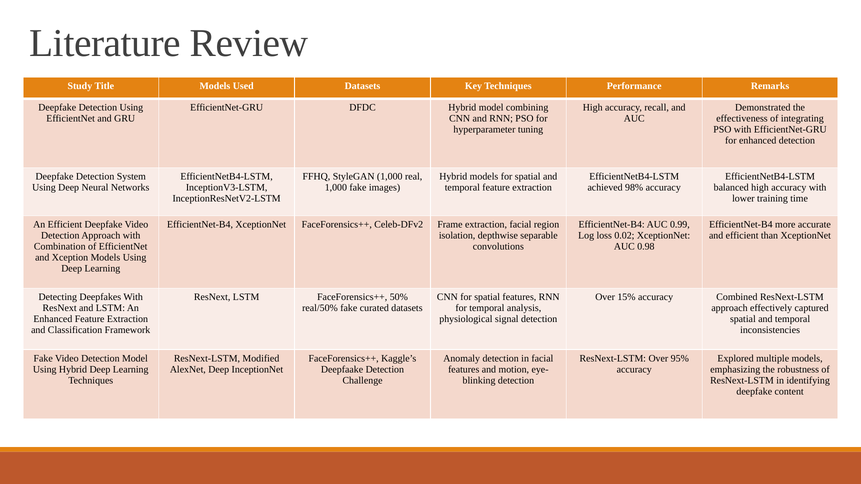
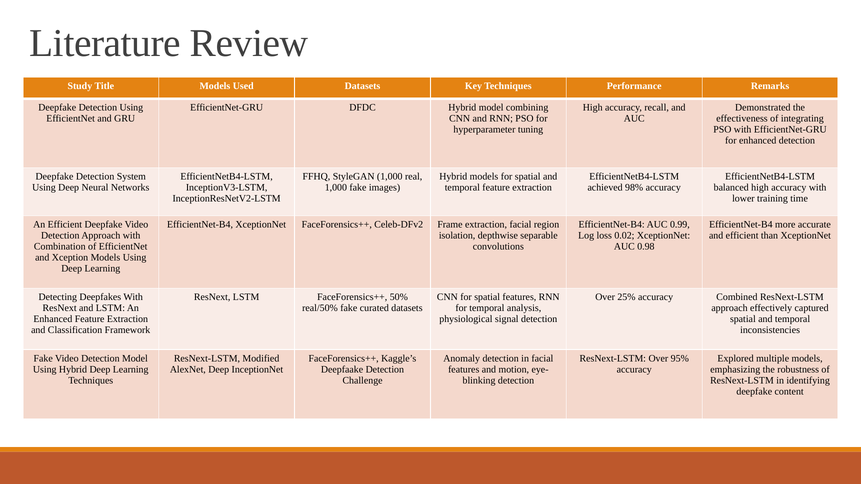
15%: 15% -> 25% (626, 297)
